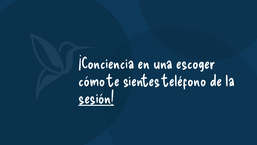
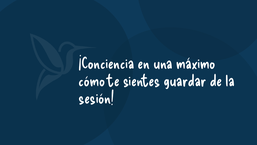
escoger: escoger -> máximo (196, 63)
teléfono: teléfono -> guardar (185, 81)
sesión underline: present -> none (96, 98)
